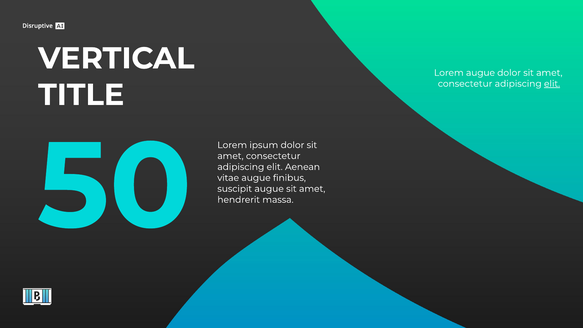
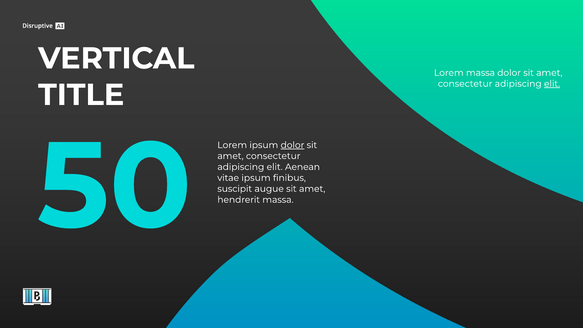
Lorem augue: augue -> massa (480, 73)
dolor underline: none -> present (292, 145)
vitae augue: augue -> ipsum (256, 178)
